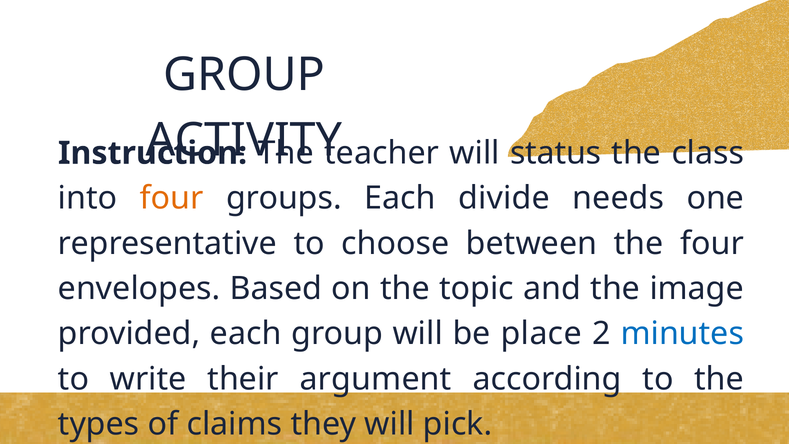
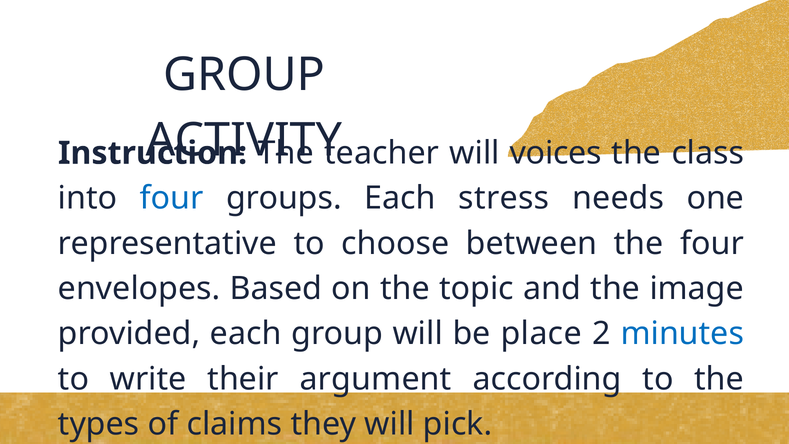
status: status -> voices (556, 153)
four colour: orange -> blue (172, 198)
divide: divide -> stress (504, 198)
